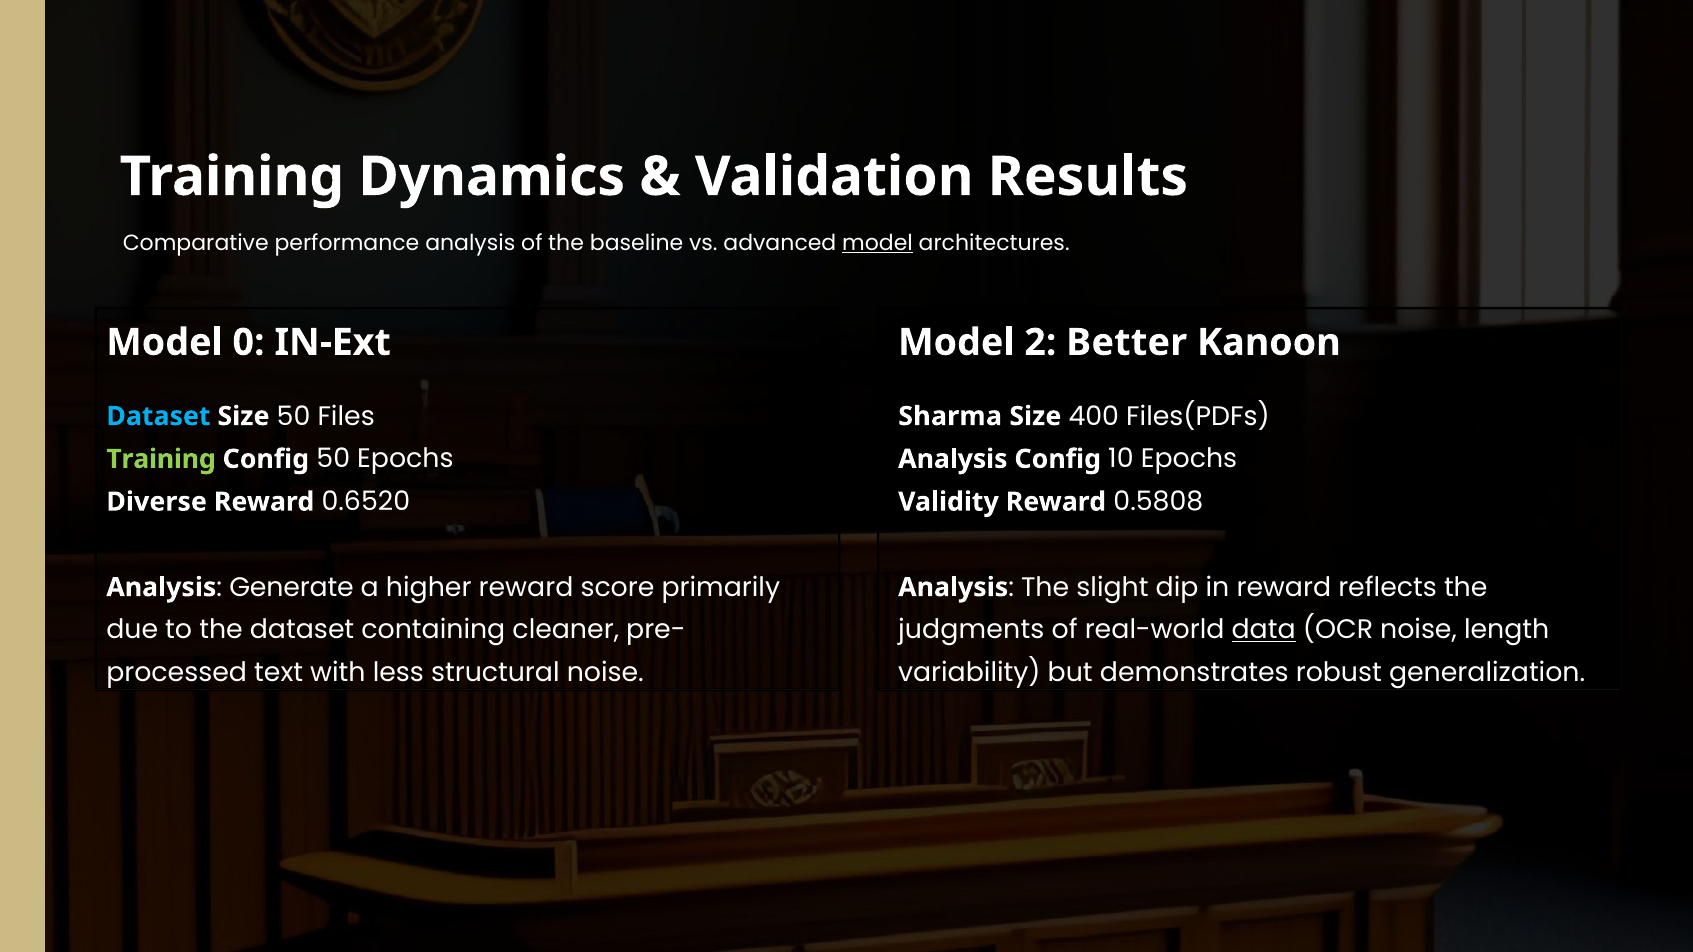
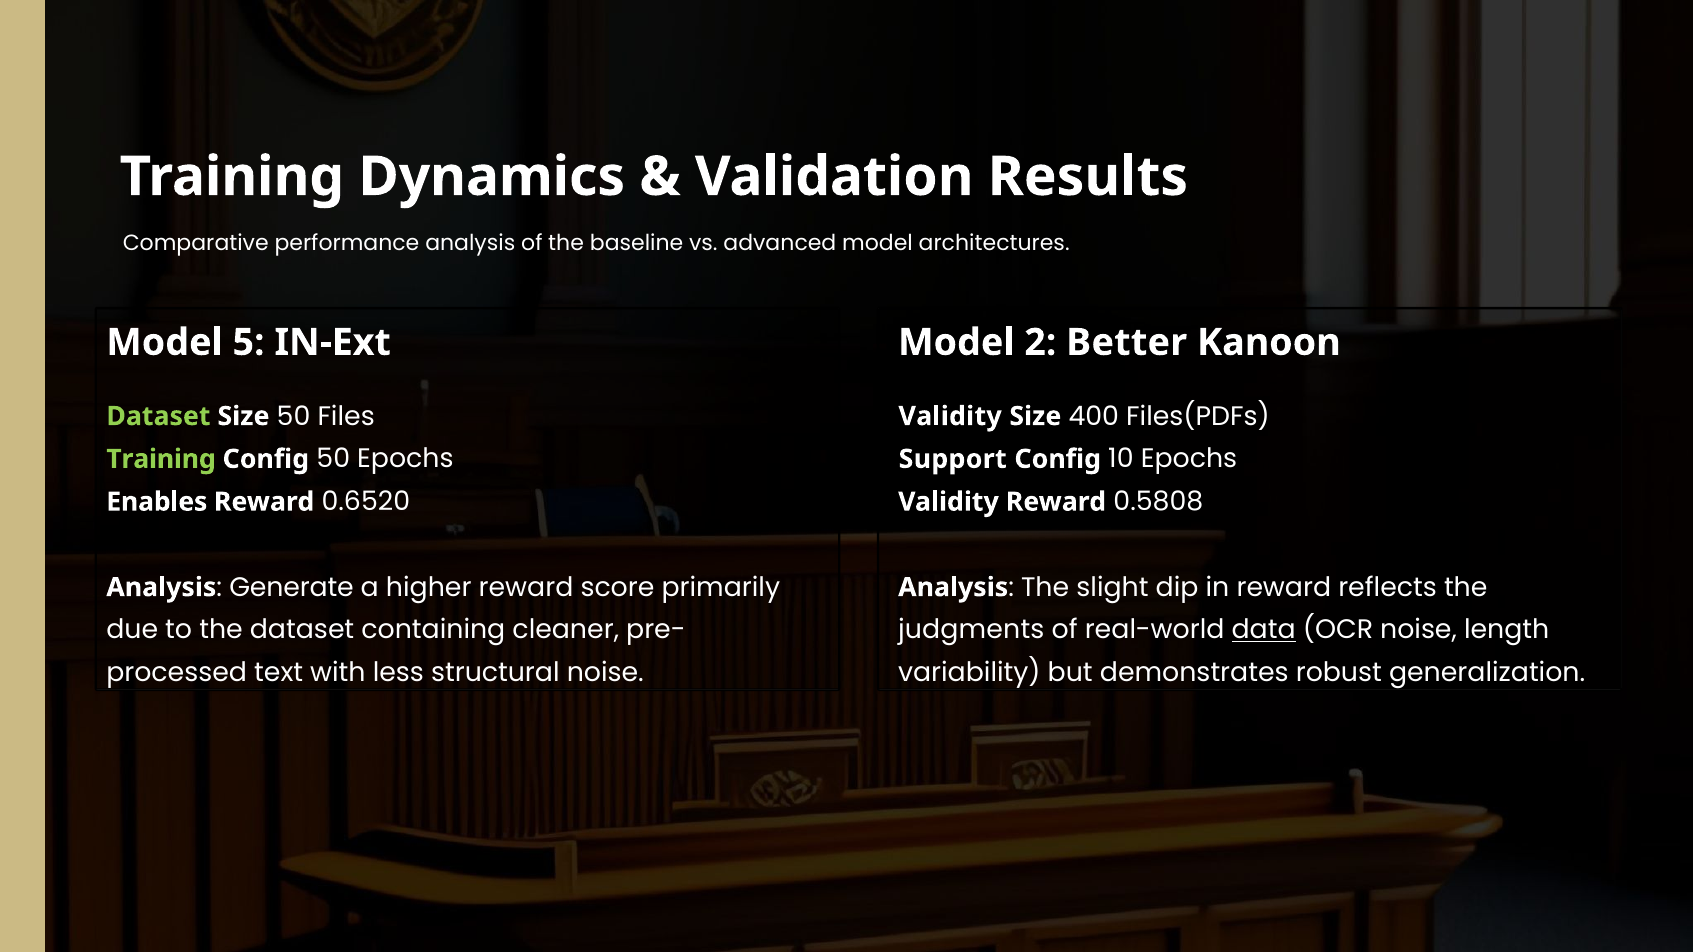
model underline: present -> none (878, 243)
0: 0 -> 5 (249, 343)
Dataset colour: light blue -> light green (158, 416)
Sharma: Sharma -> Validity (950, 416)
Analysis: Analysis -> Support (953, 459)
Diverse: Diverse -> Enables (157, 502)
